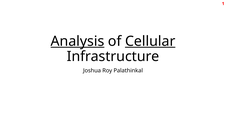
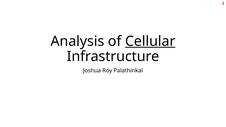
Analysis underline: present -> none (77, 41)
